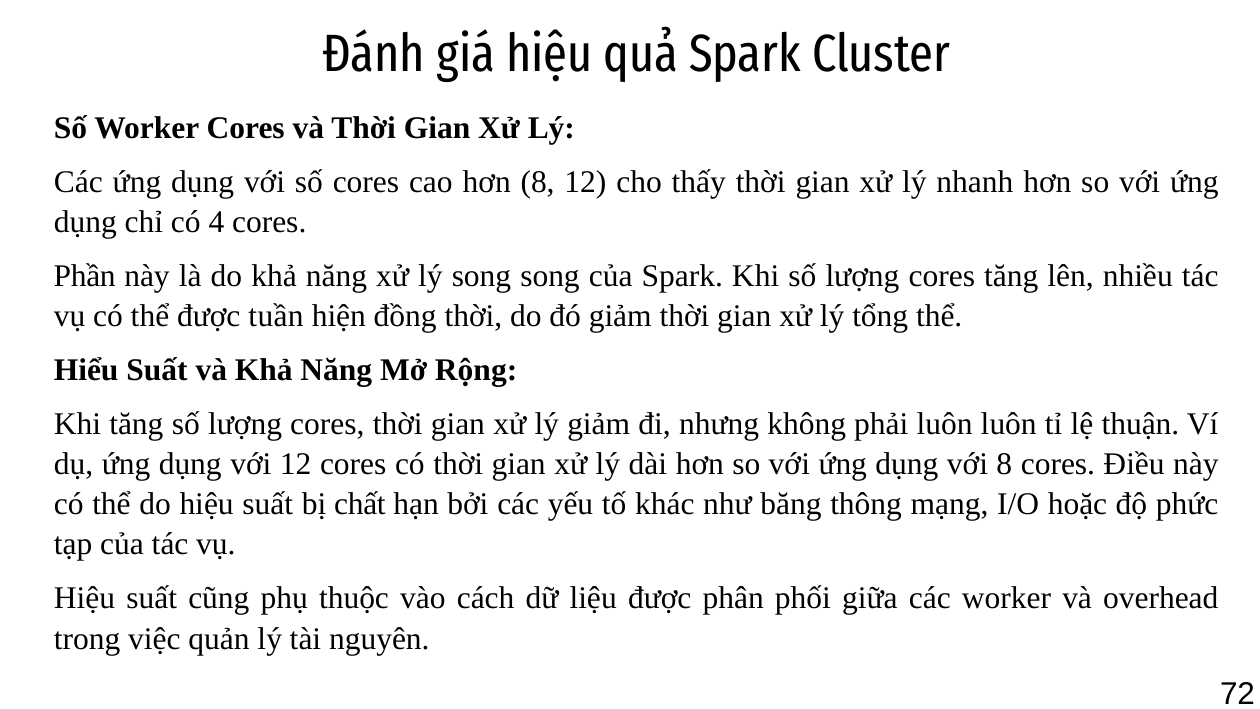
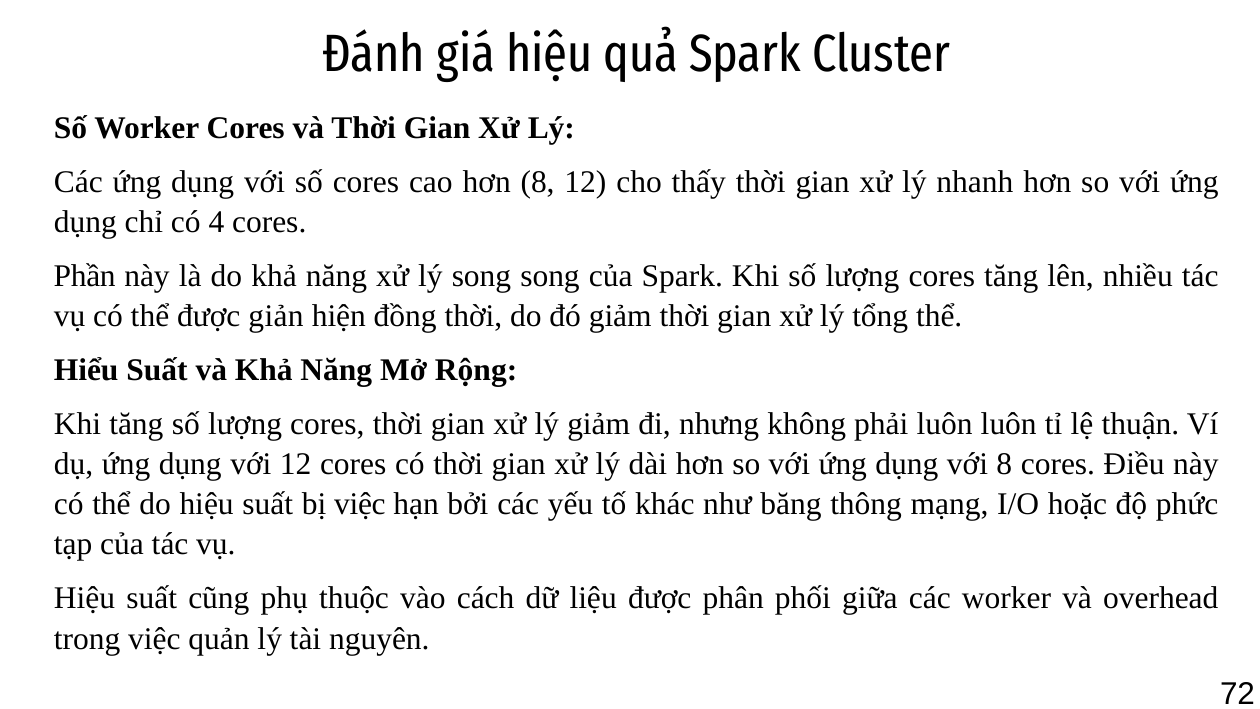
tuần: tuần -> giản (276, 316)
bị chất: chất -> việc (360, 504)
